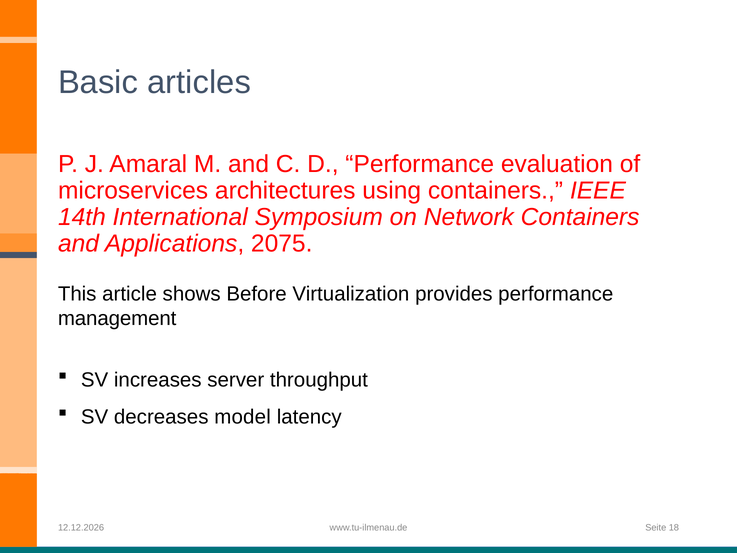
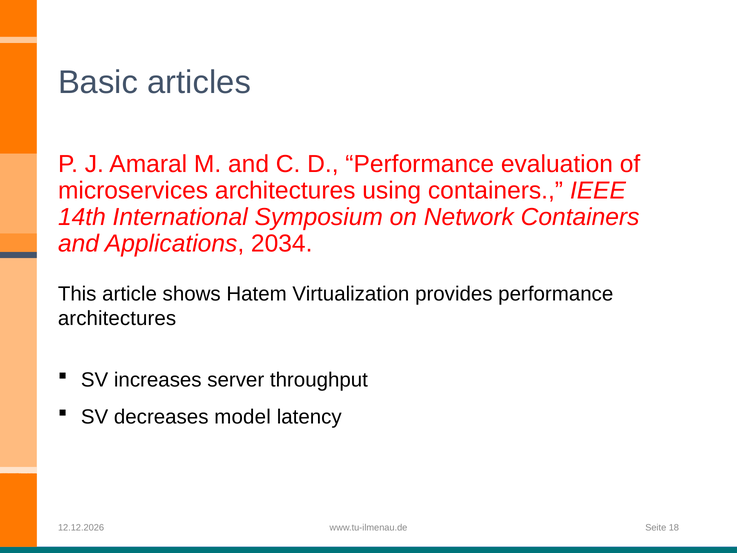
2075: 2075 -> 2034 (282, 244)
Before: Before -> Hatem (257, 294)
management: management -> architectures (117, 318)
